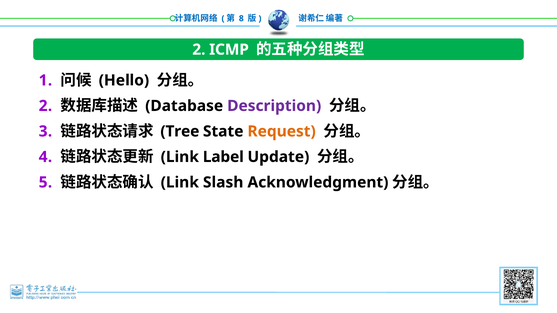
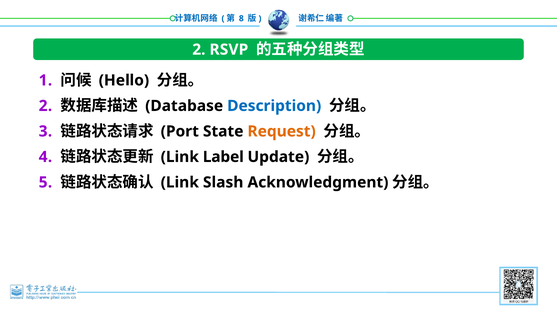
ICMP: ICMP -> RSVP (229, 50)
Description colour: purple -> blue (274, 106)
Tree: Tree -> Port (180, 131)
